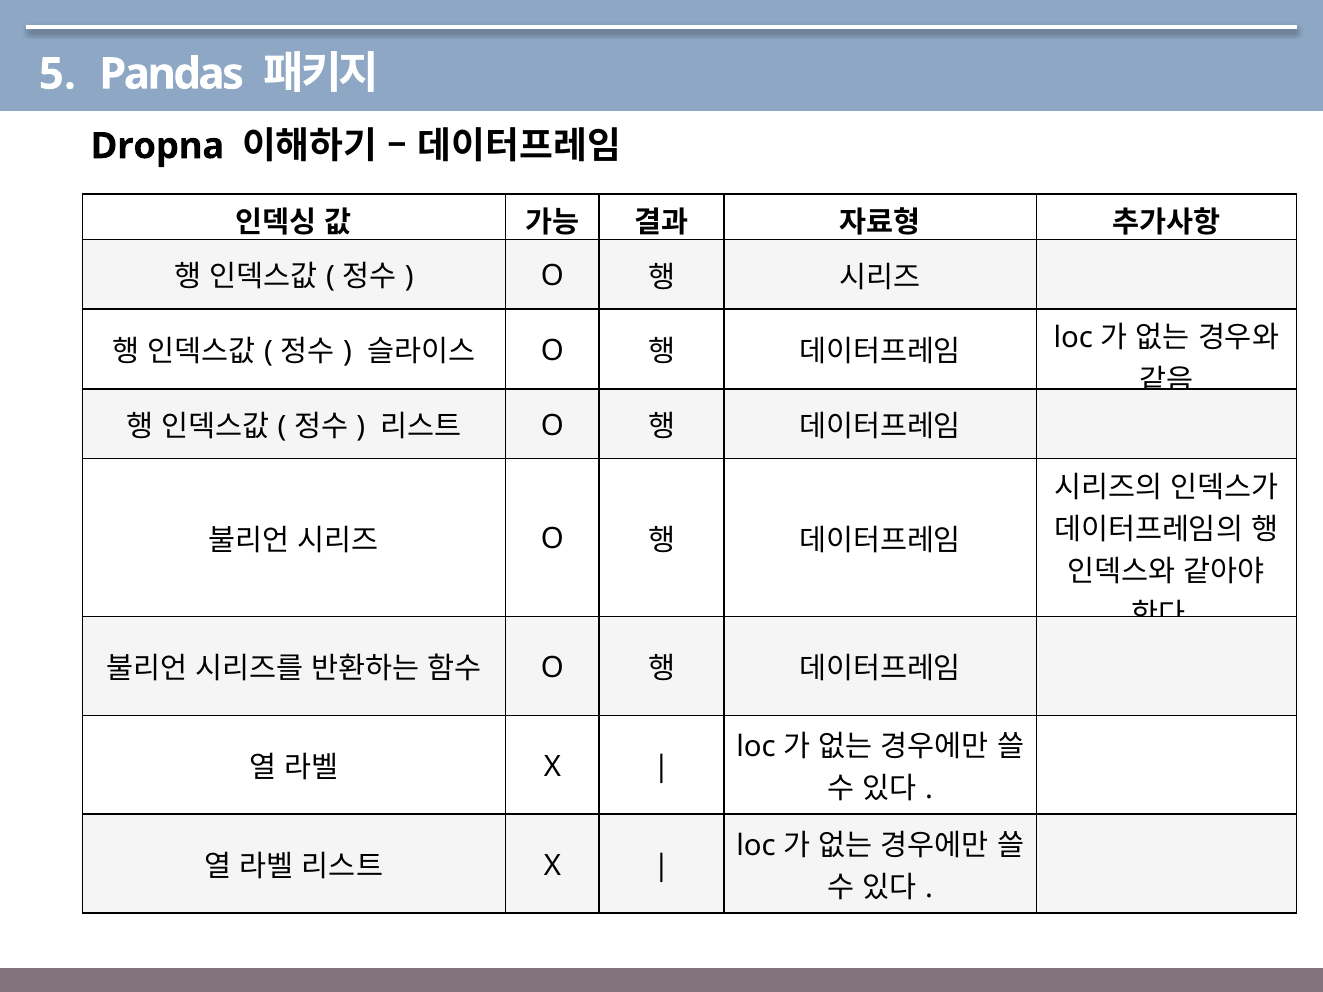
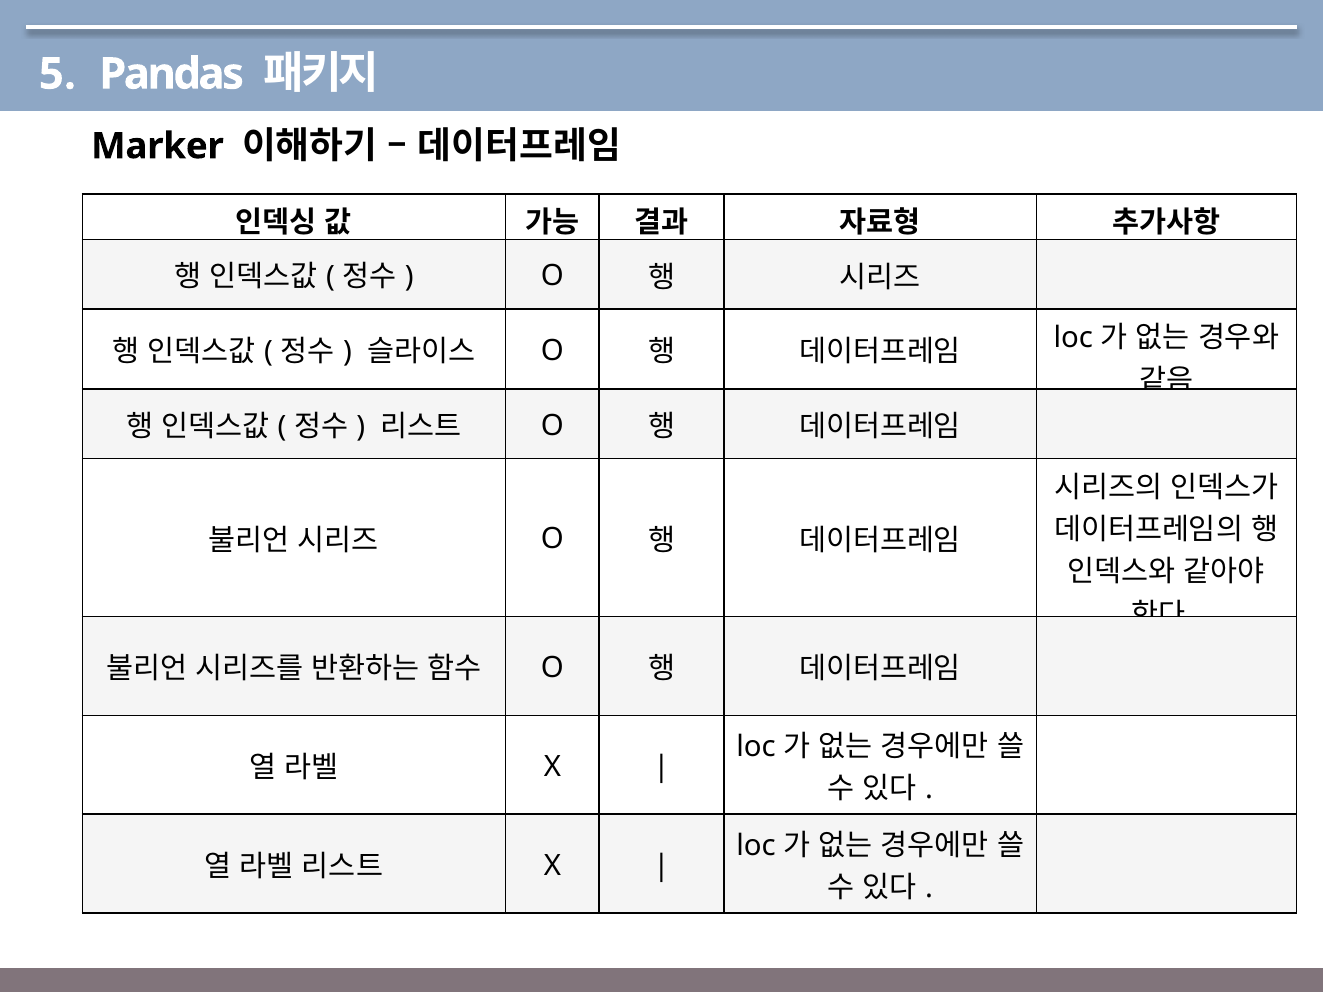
Dropna: Dropna -> Marker (157, 146)
